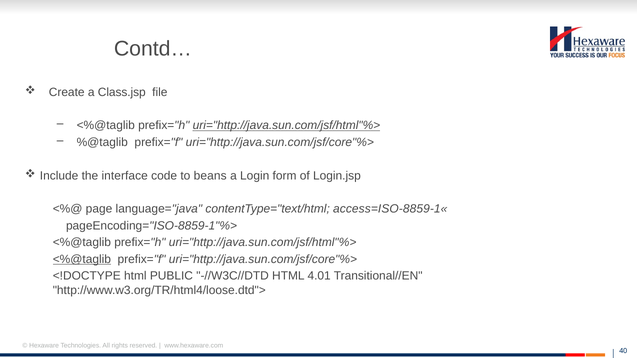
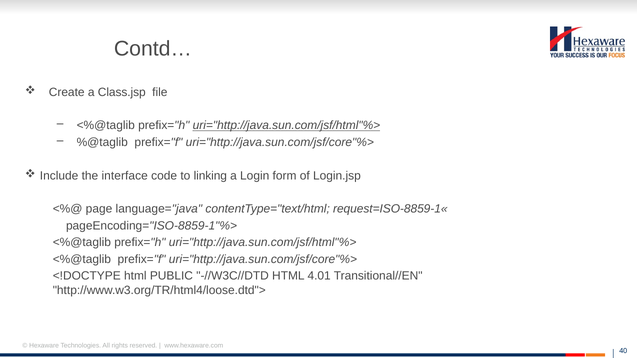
beans: beans -> linking (210, 176)
access=ISO-8859-1«: access=ISO-8859-1« -> request=ISO-8859-1« (390, 209)
<%@taglib underline: present -> none (82, 259)
